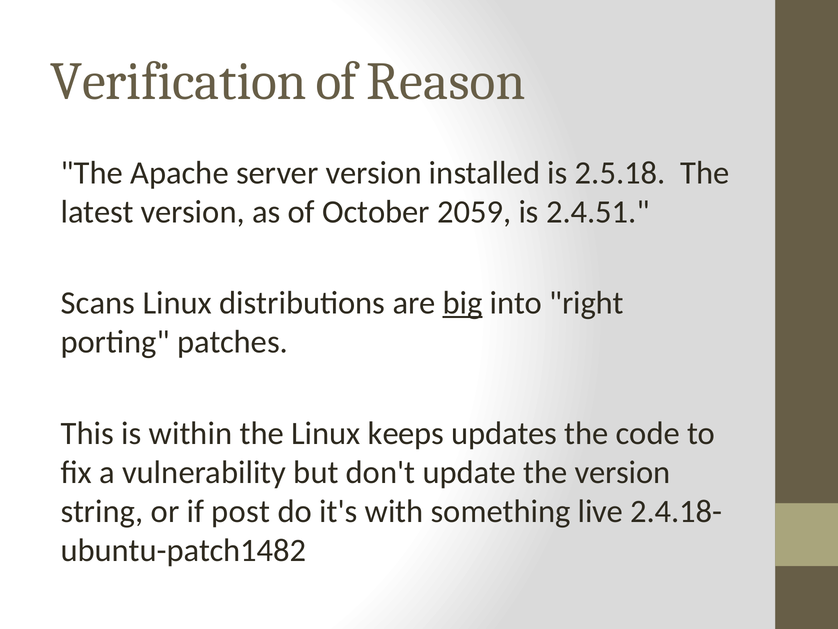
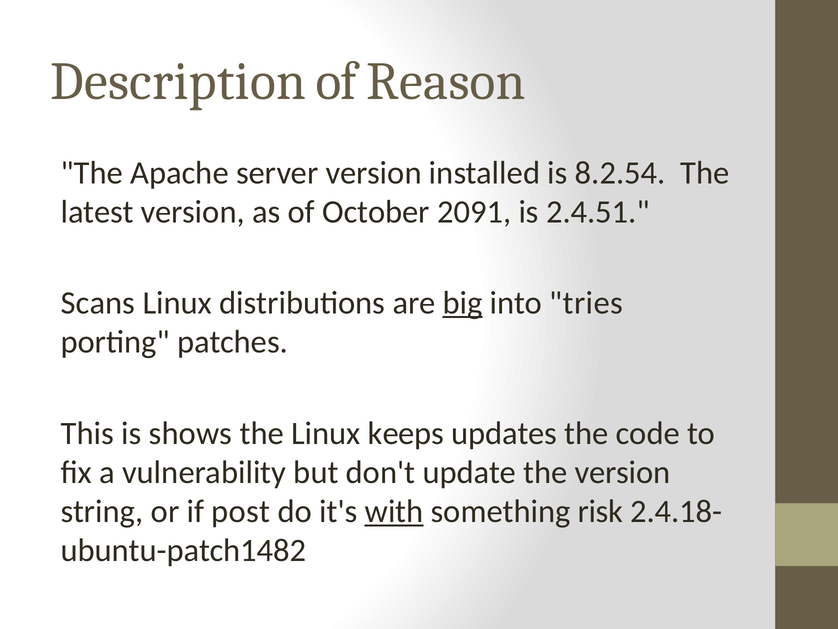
Verification: Verification -> Description (178, 81)
2.5.18: 2.5.18 -> 8.2.54 (620, 173)
2059: 2059 -> 2091 (474, 212)
right: right -> tries (586, 303)
within: within -> shows (190, 433)
with underline: none -> present (394, 511)
live: live -> risk (600, 511)
